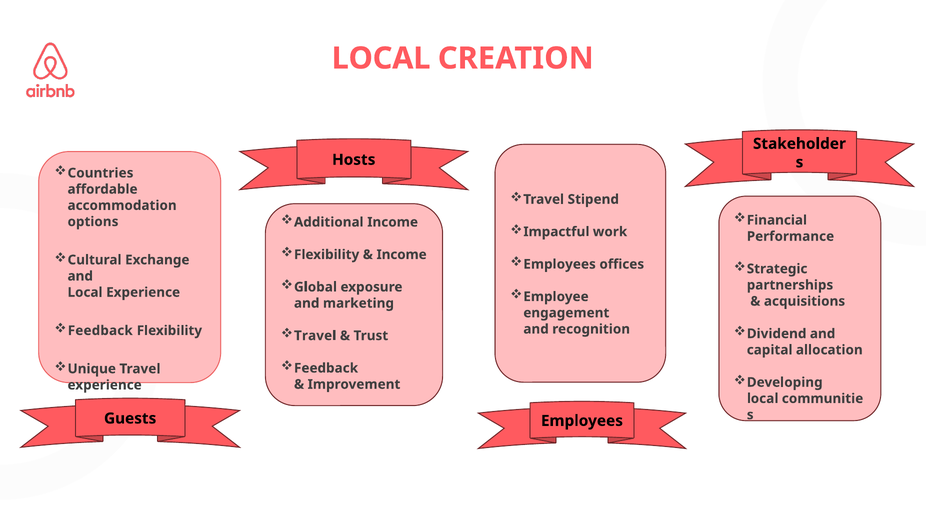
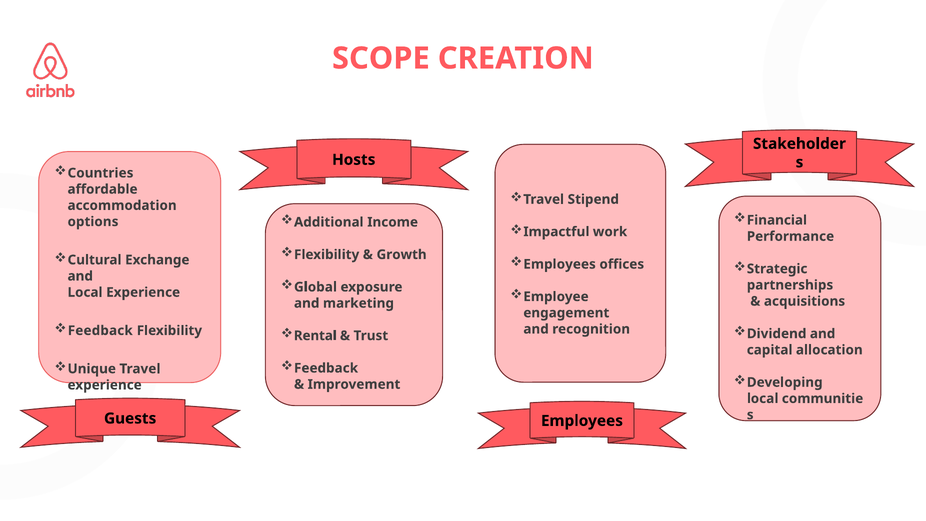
LOCAL: LOCAL -> SCOPE (381, 58)
Income: Income -> Growth (402, 255)
Travel: Travel -> Rental (315, 336)
